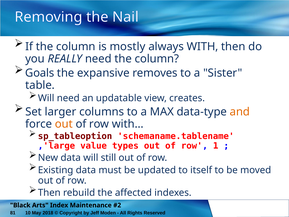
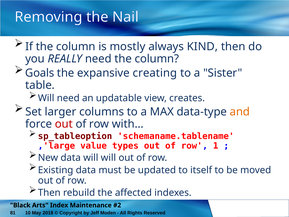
WITH: WITH -> KIND (202, 47)
removes: removes -> creating (155, 73)
out colour: orange -> red (64, 124)
will still: still -> will (108, 158)
